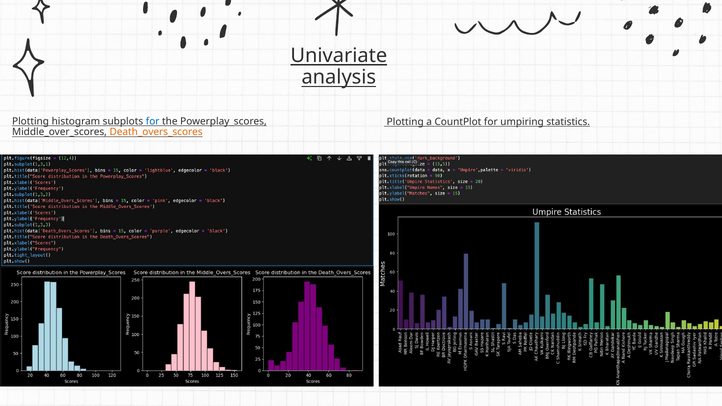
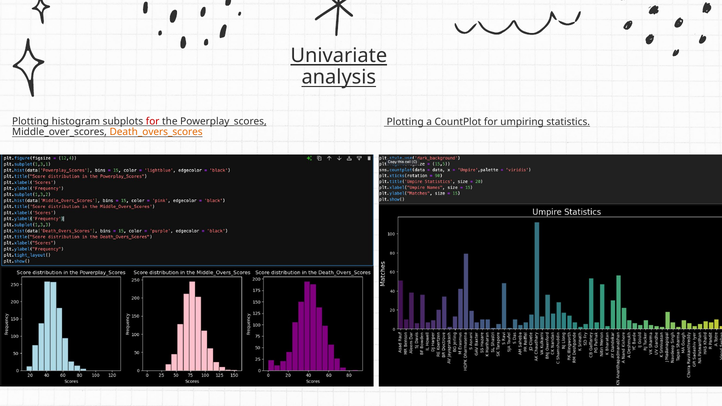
for colour: blue -> red (153, 121)
